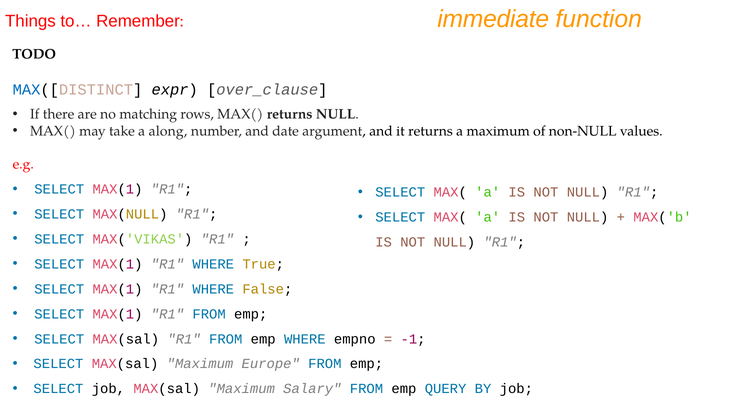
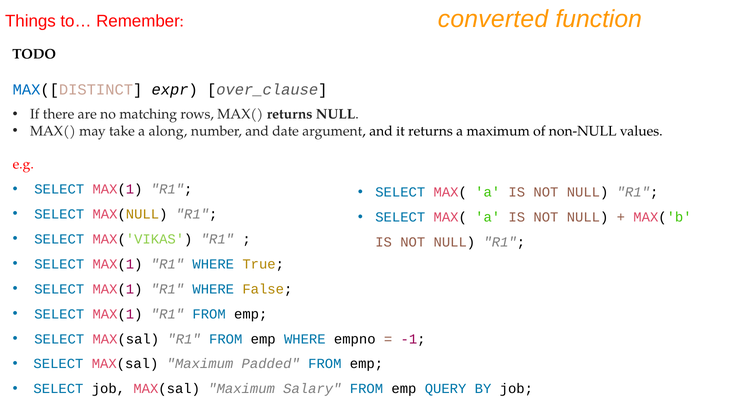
immediate: immediate -> converted (493, 19)
Europe: Europe -> Padded (271, 364)
